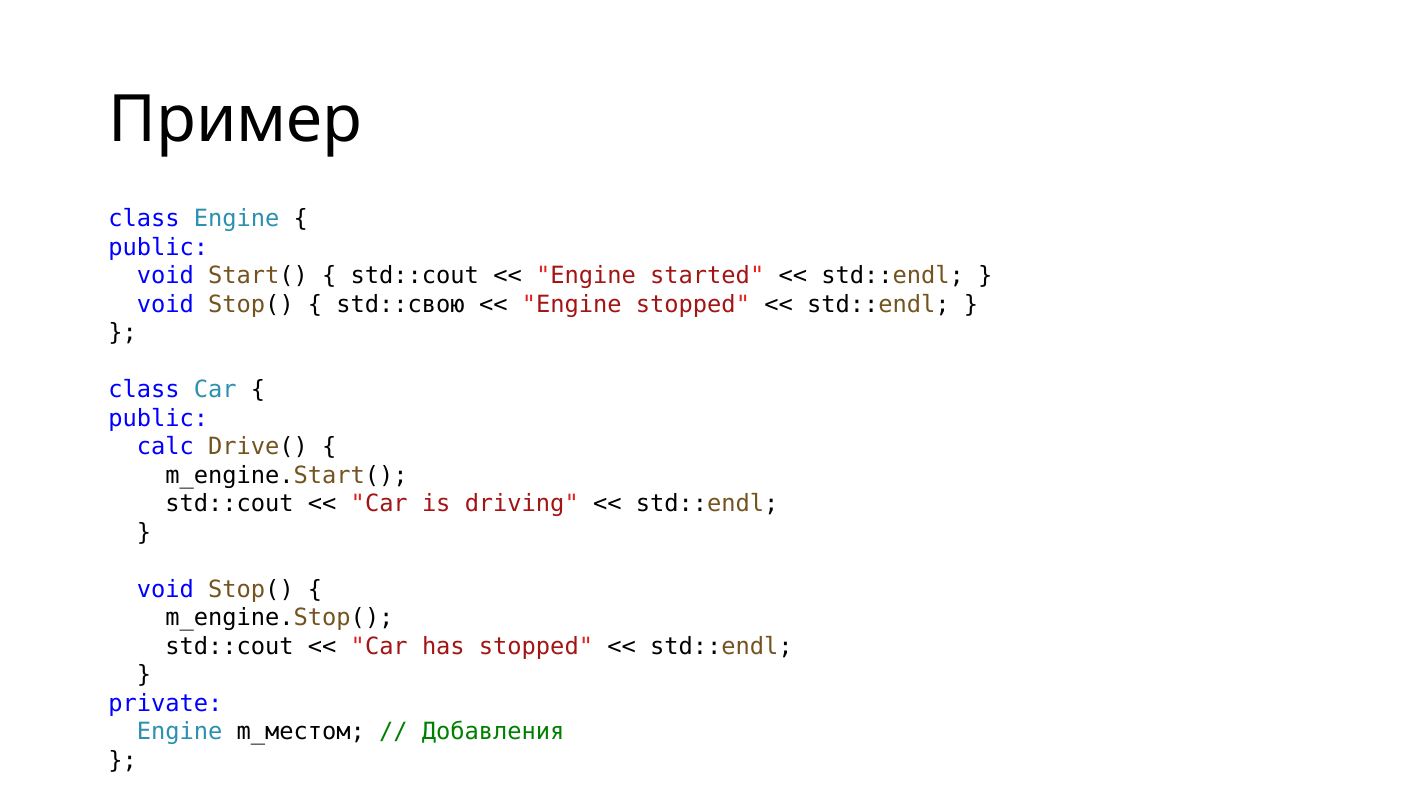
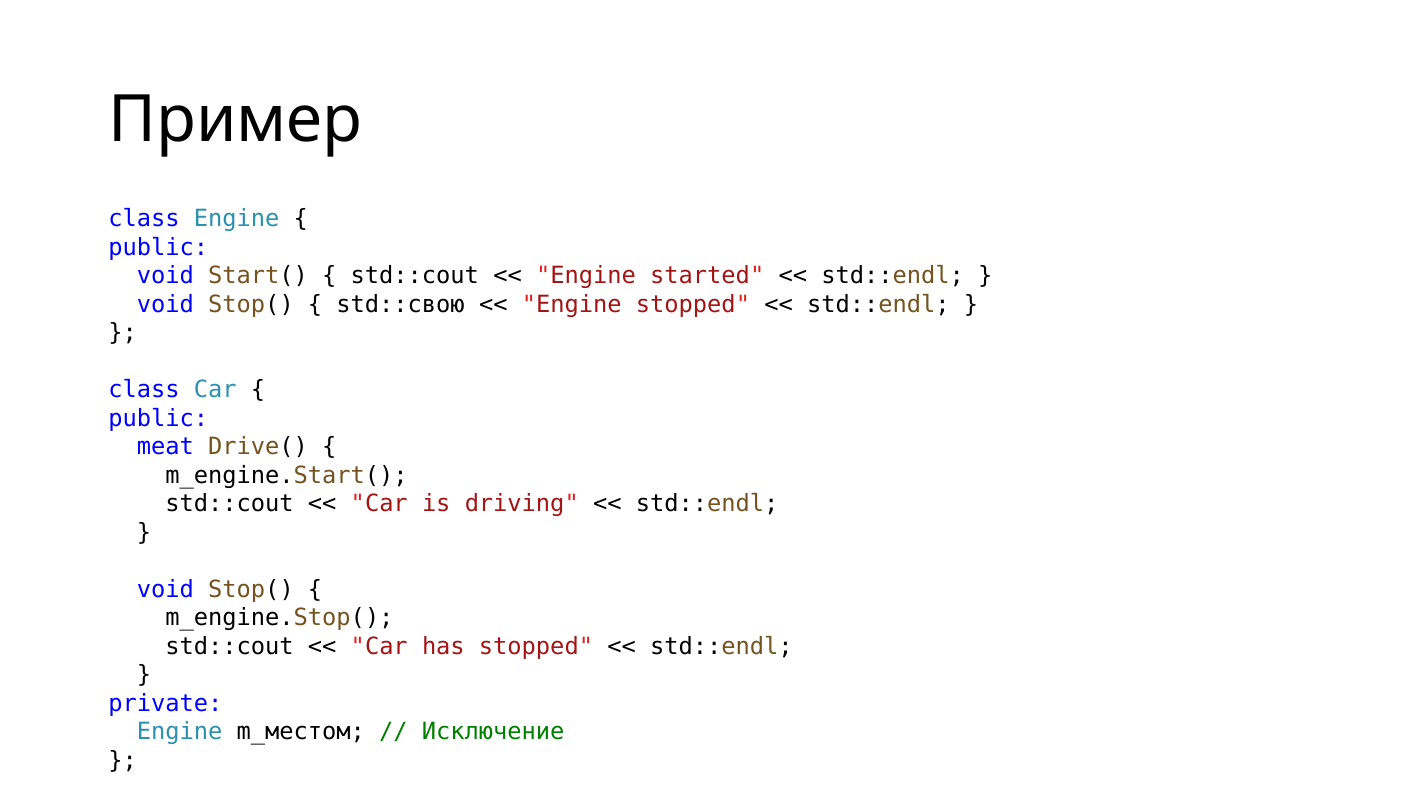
calc: calc -> meat (165, 447)
Добавления: Добавления -> Исключение (493, 731)
